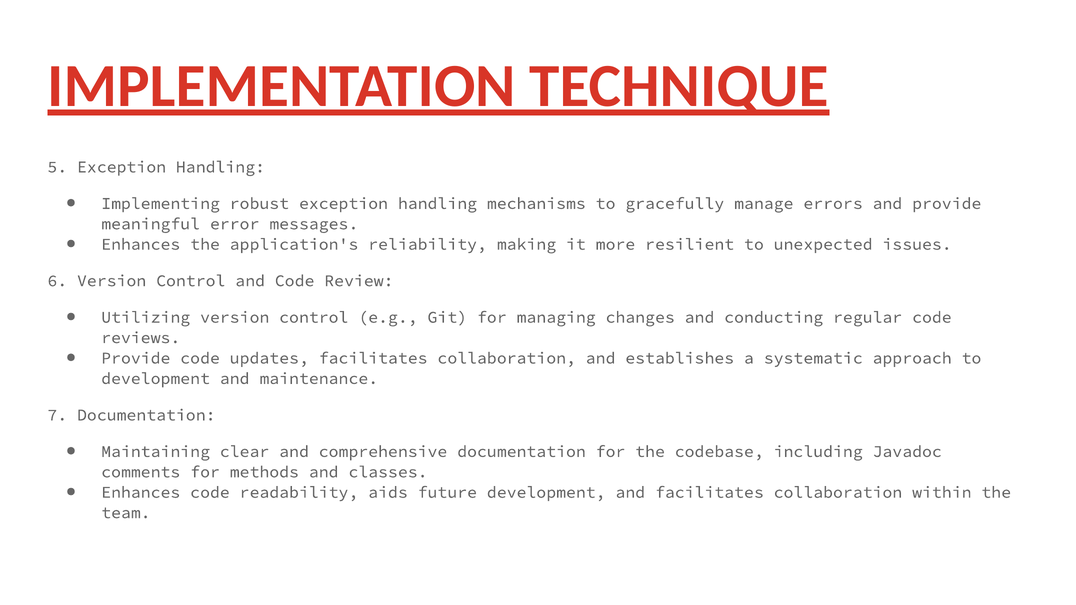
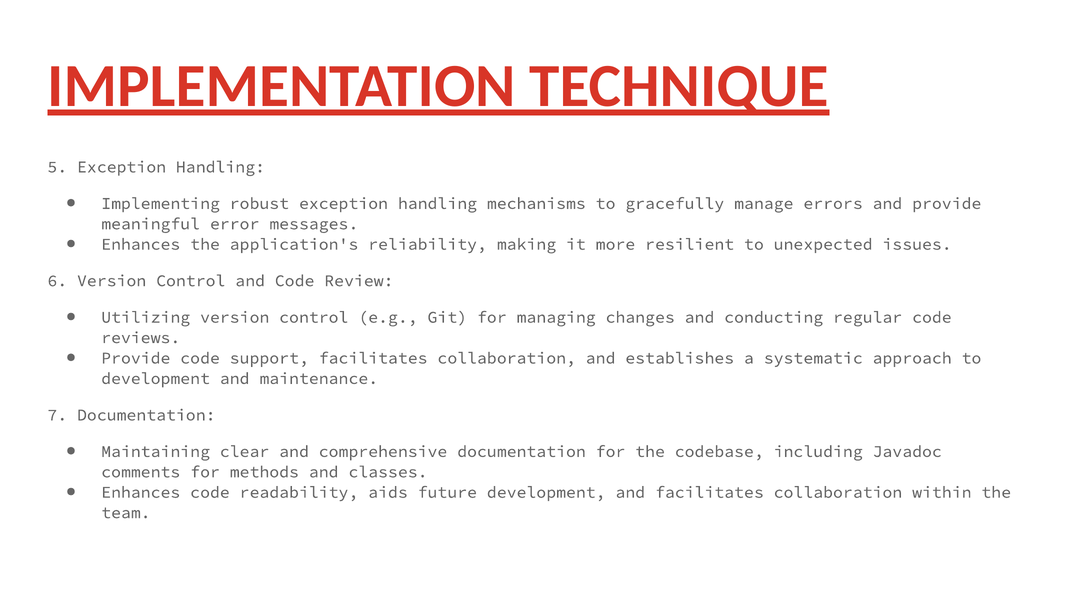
updates: updates -> support (269, 358)
